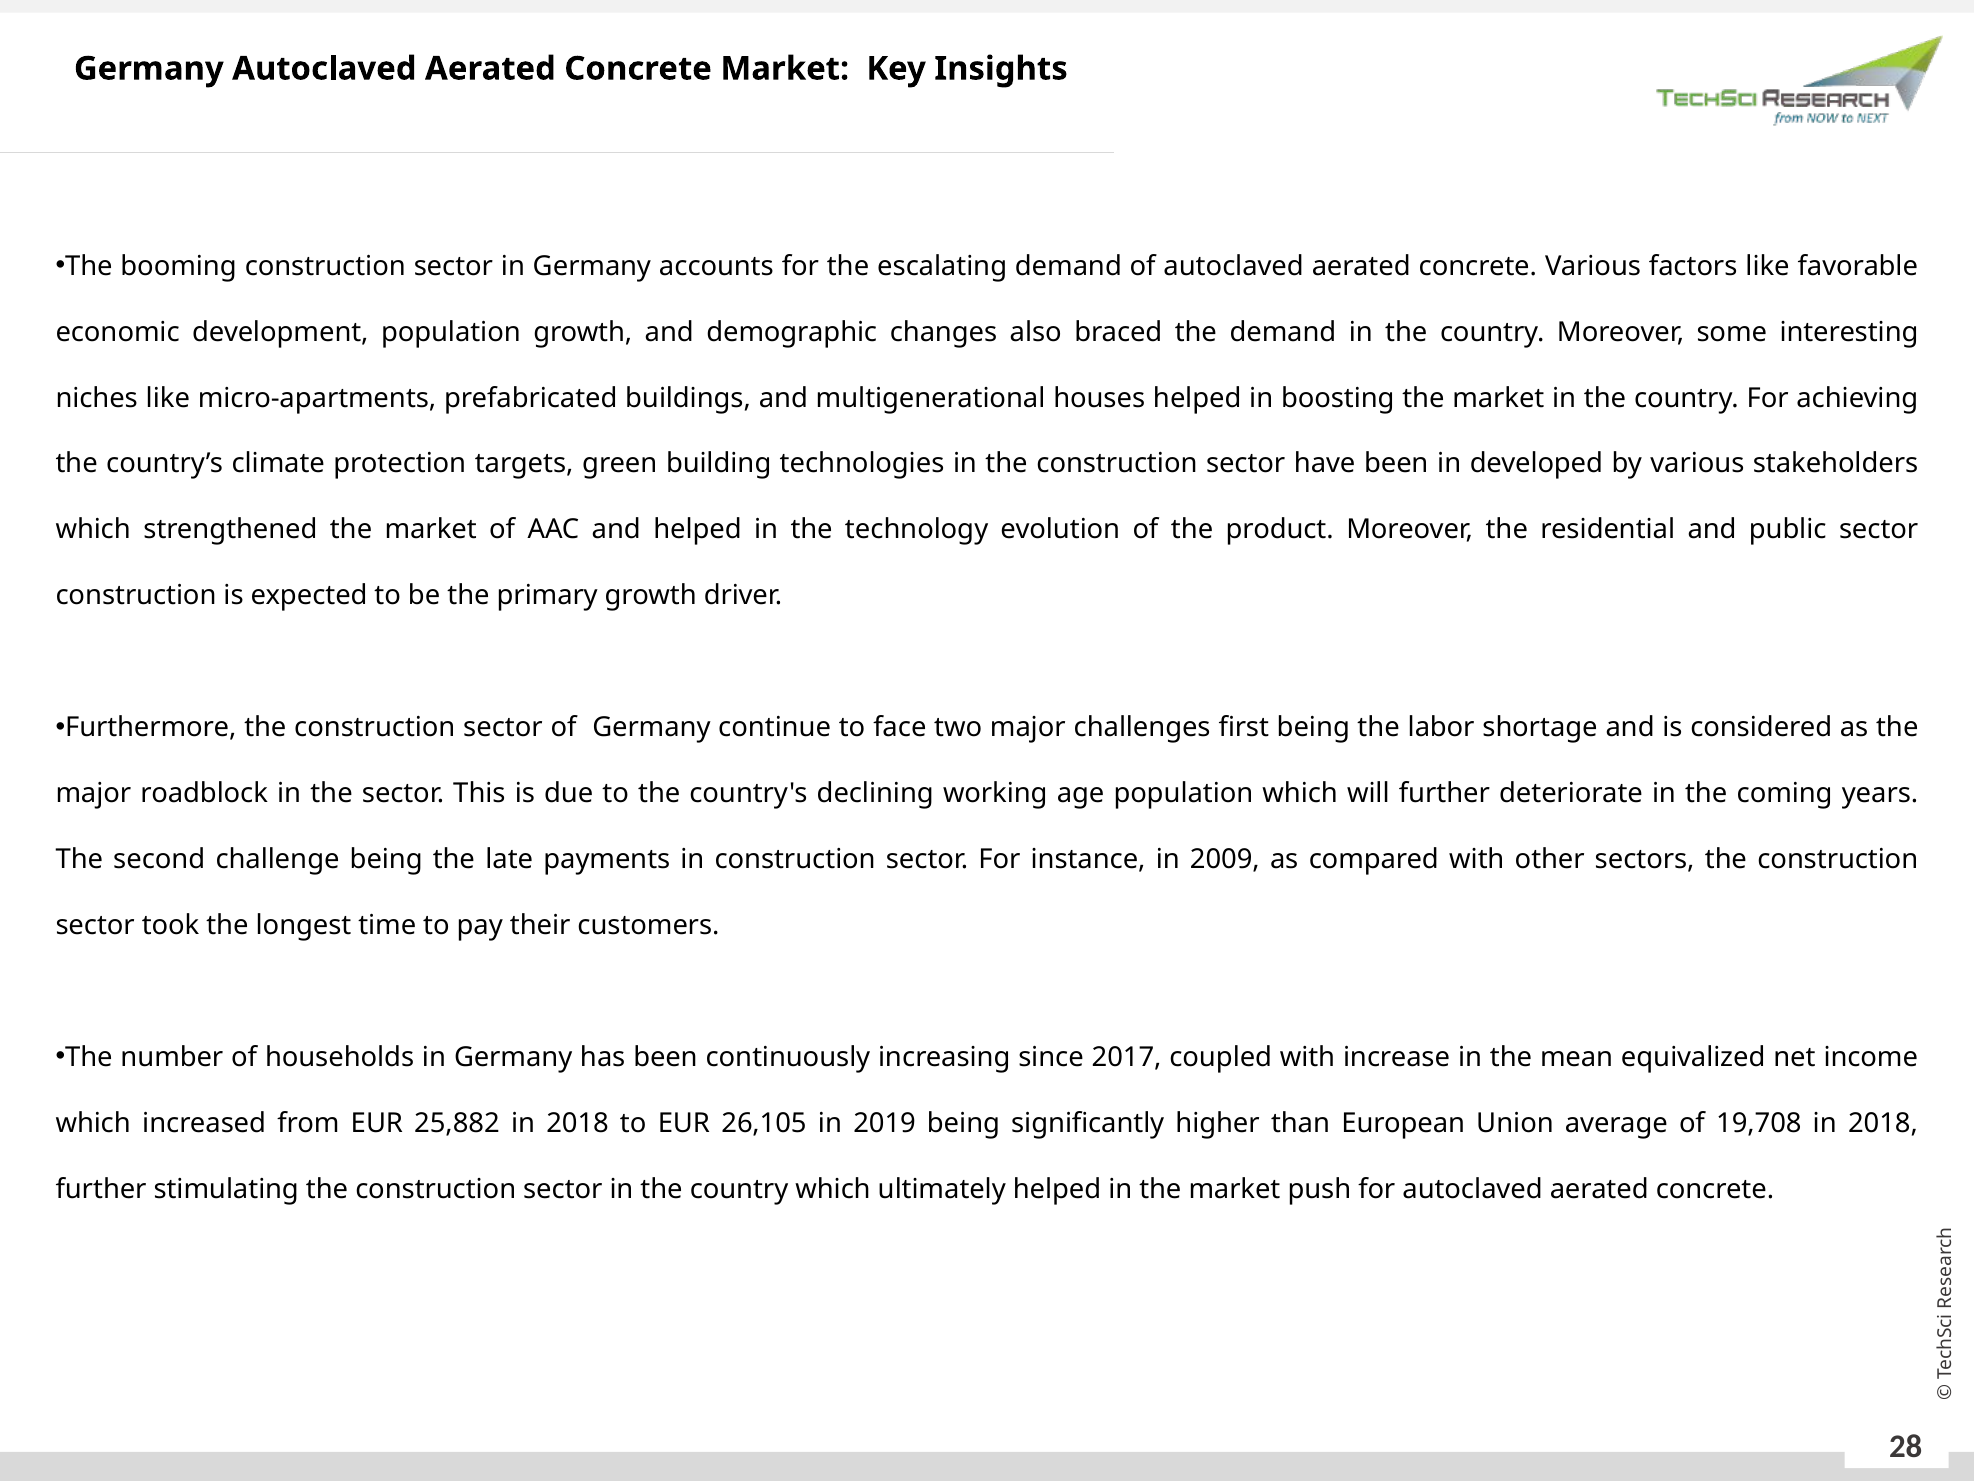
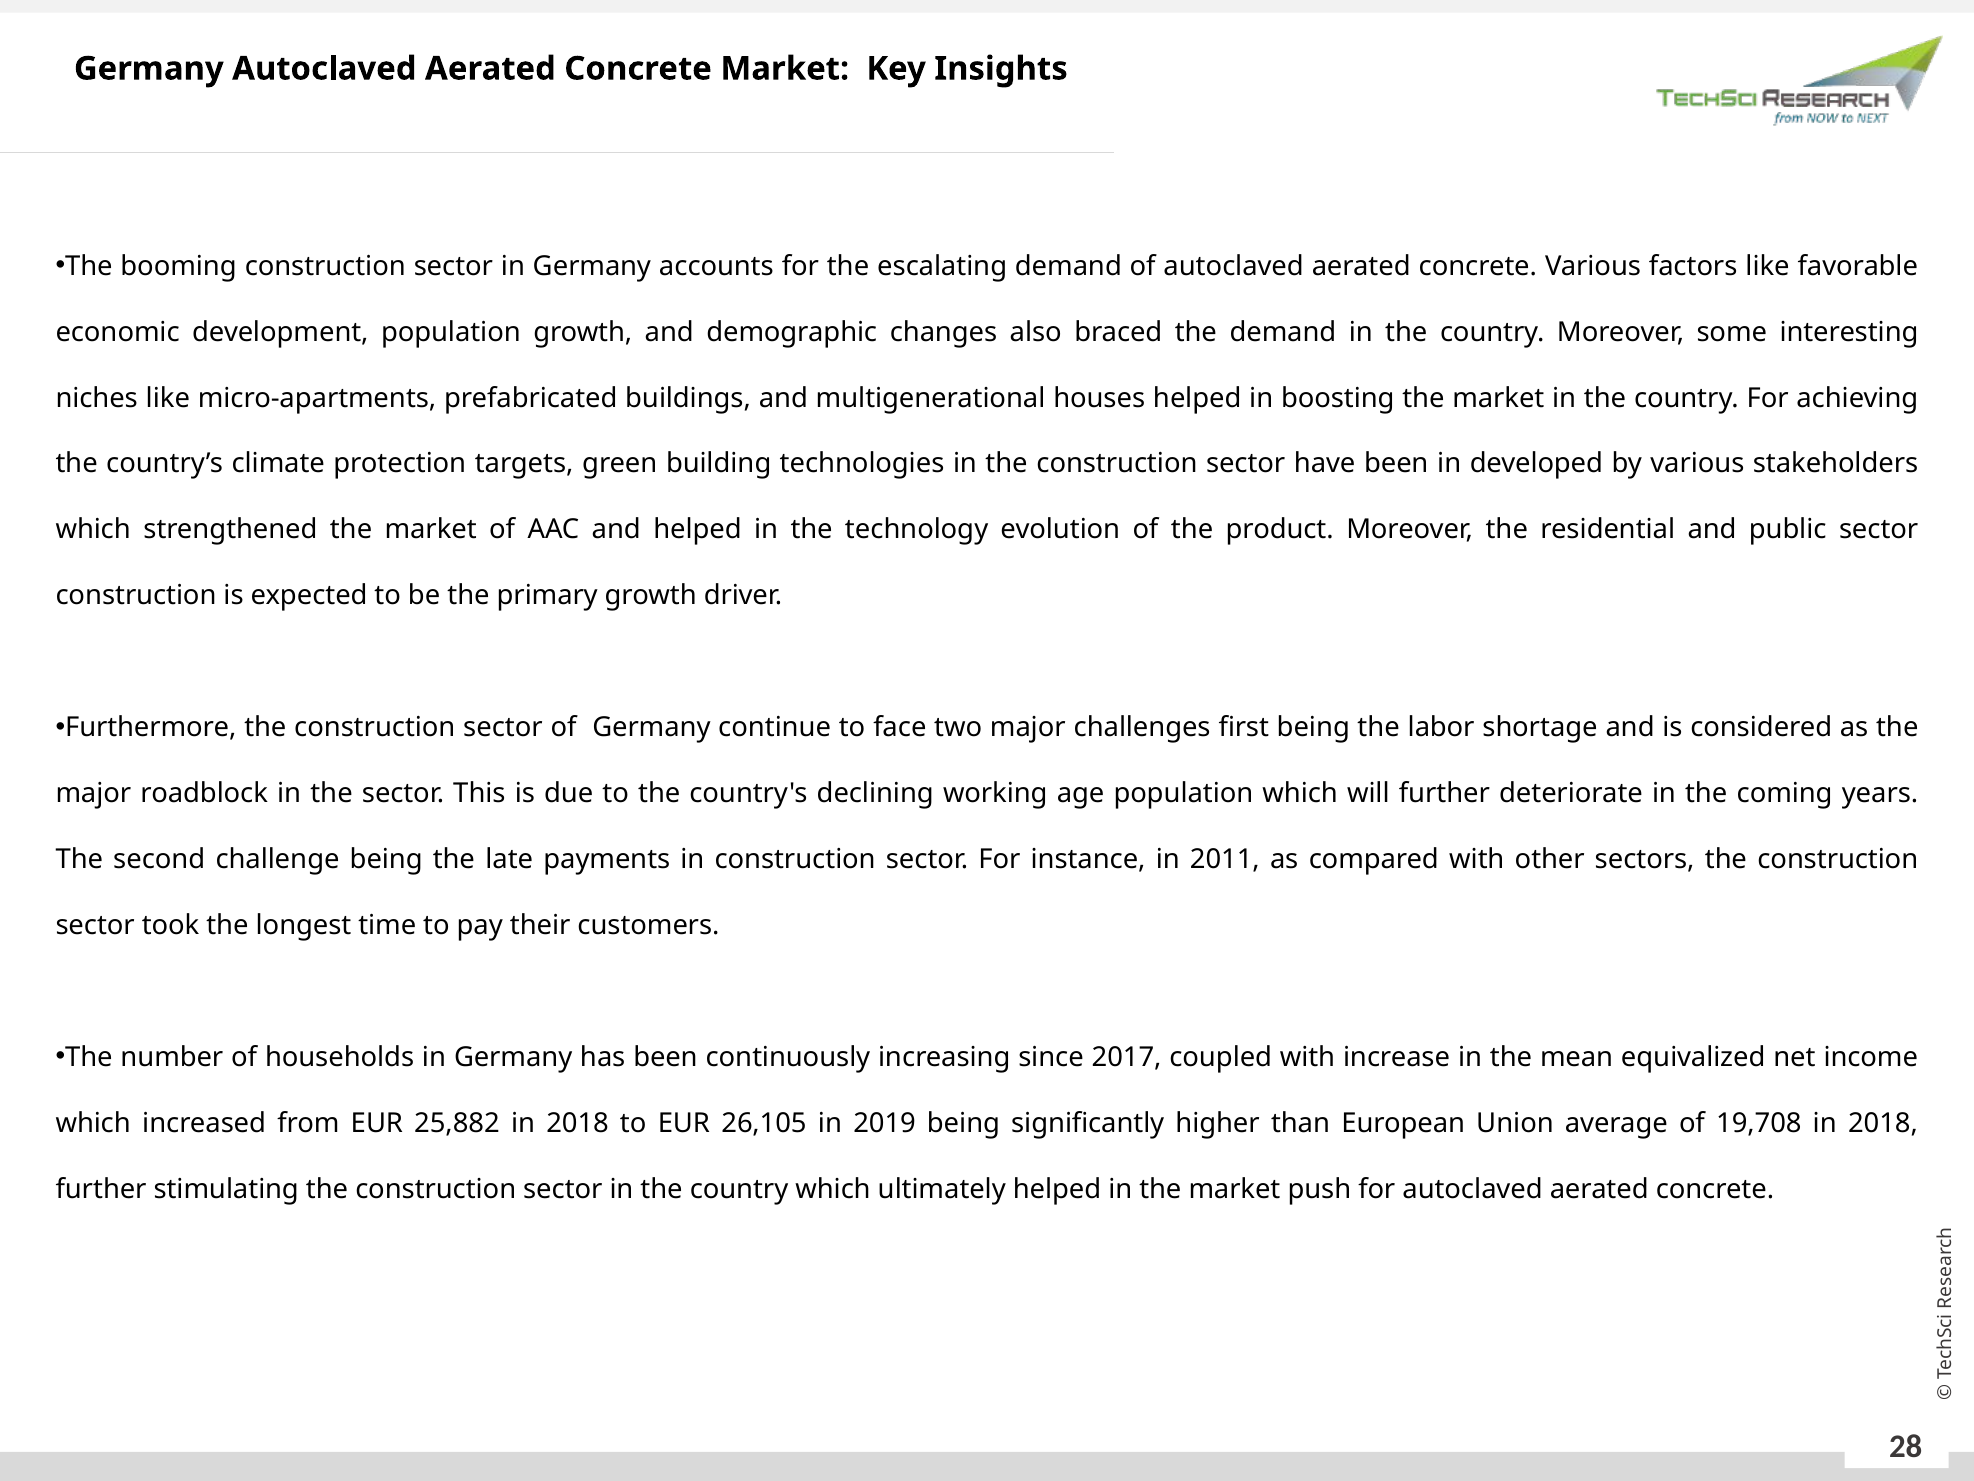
2009: 2009 -> 2011 (1225, 859)
